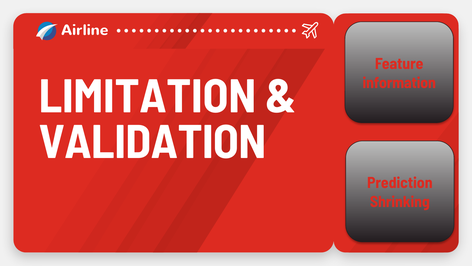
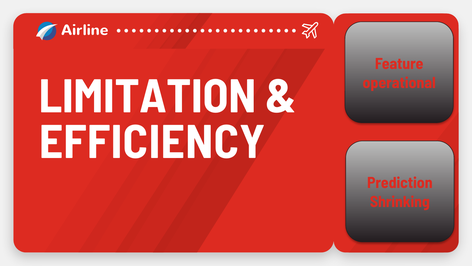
information: information -> operational (399, 83)
VALIDATION: VALIDATION -> EFFICIENCY (152, 142)
